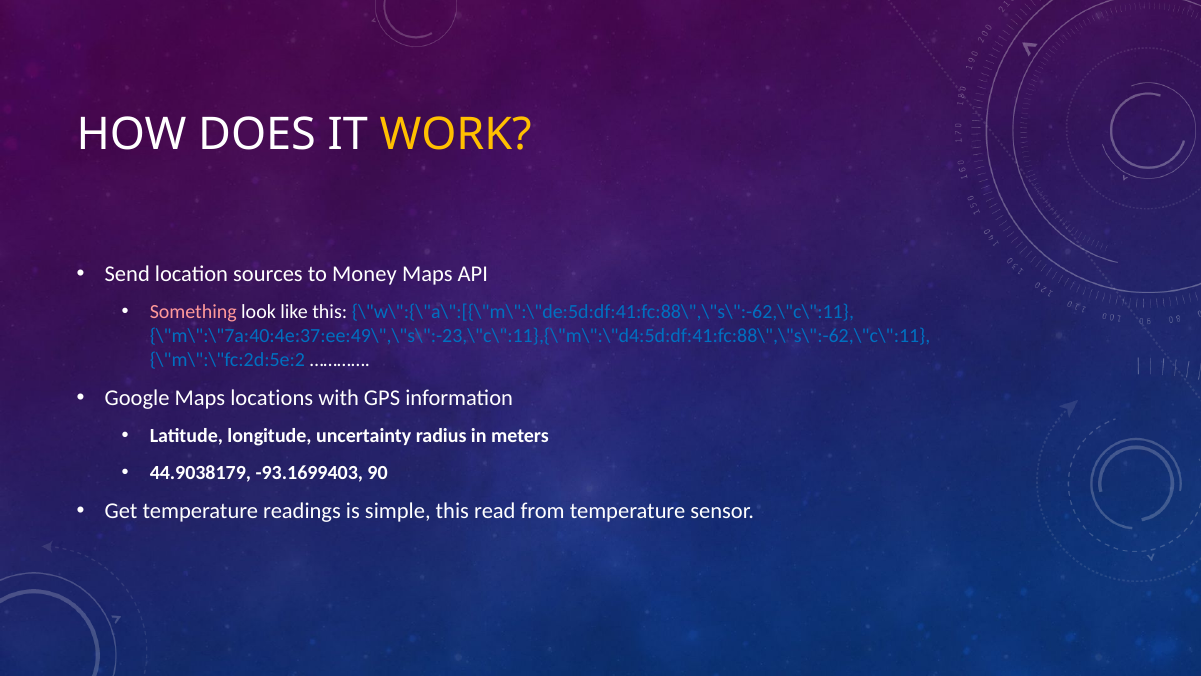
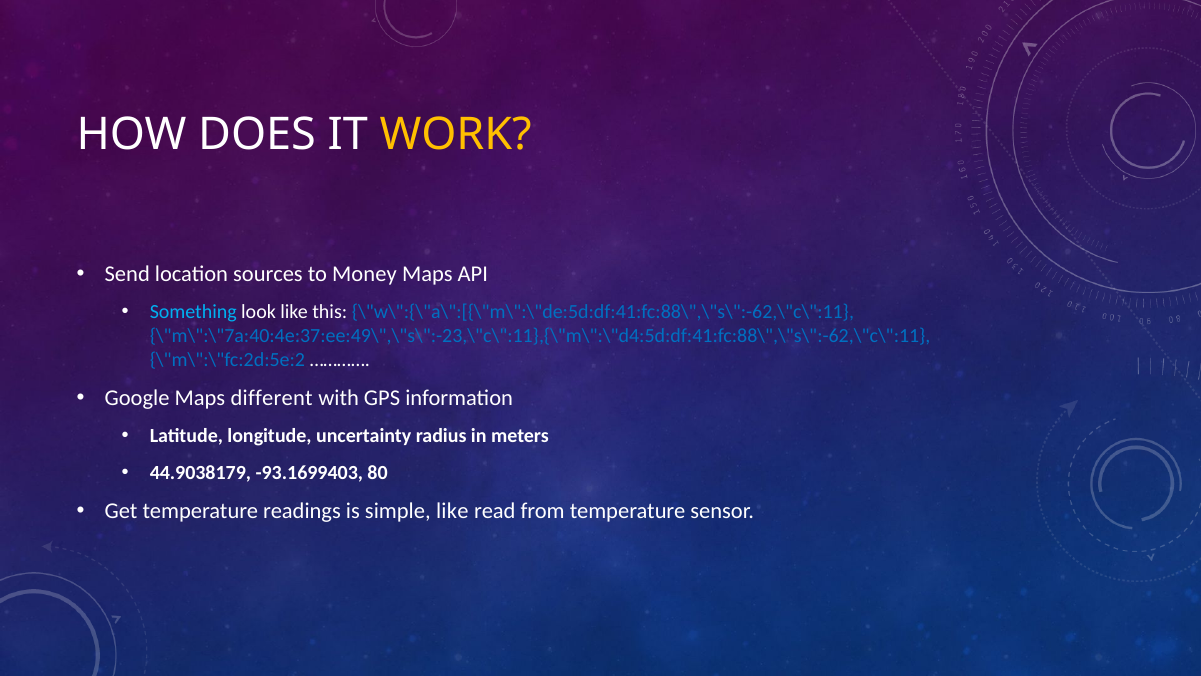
Something colour: pink -> light blue (193, 312)
locations: locations -> different (272, 398)
90: 90 -> 80 (378, 472)
simple this: this -> like (452, 511)
